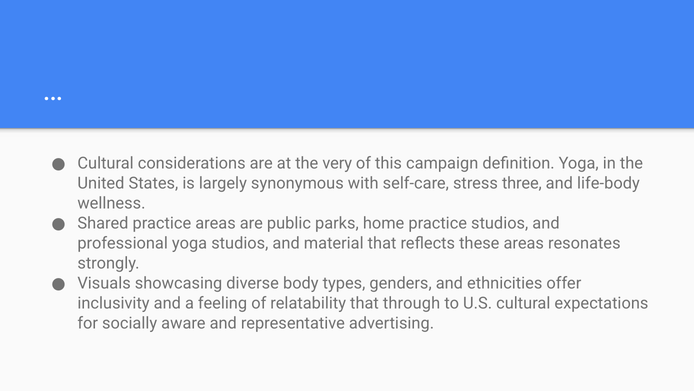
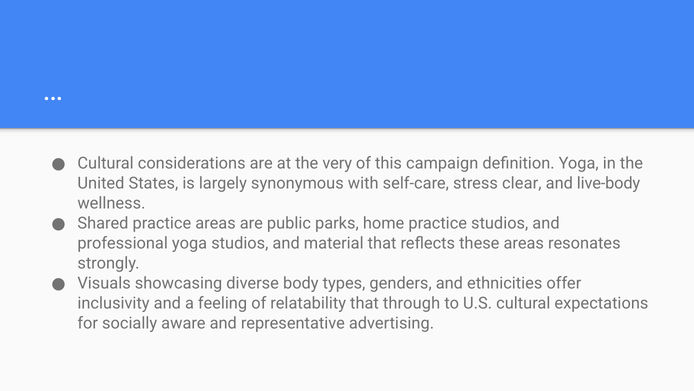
three: three -> clear (522, 183)
life-body: life-body -> live-body (609, 183)
